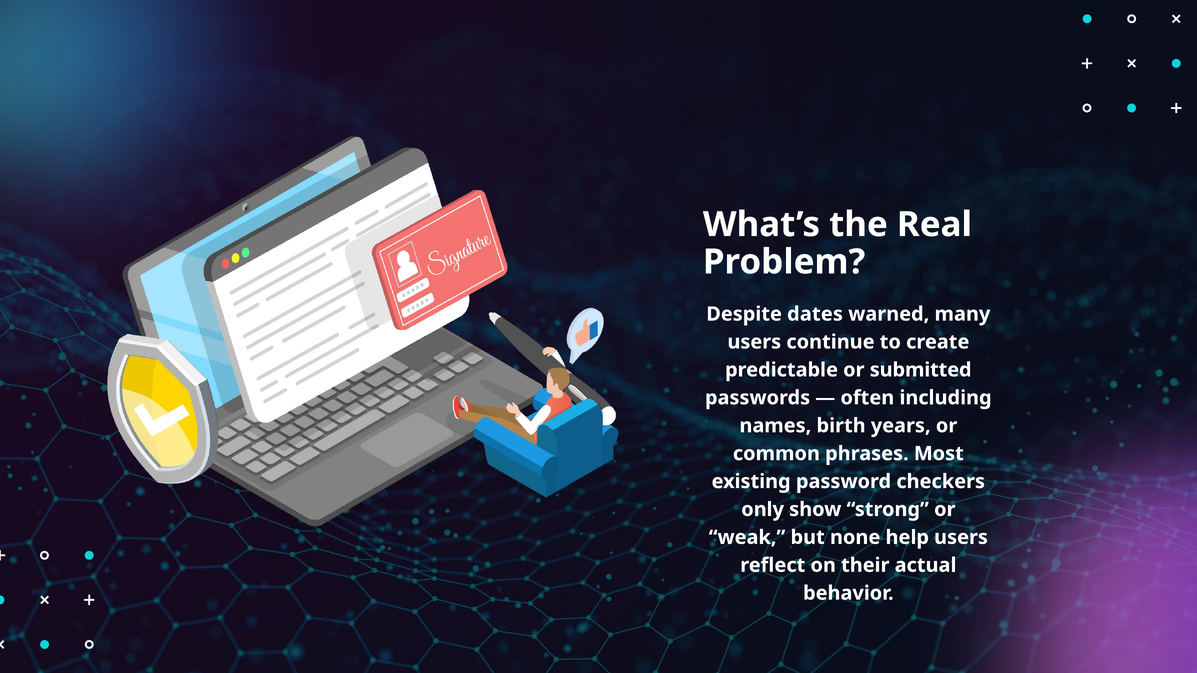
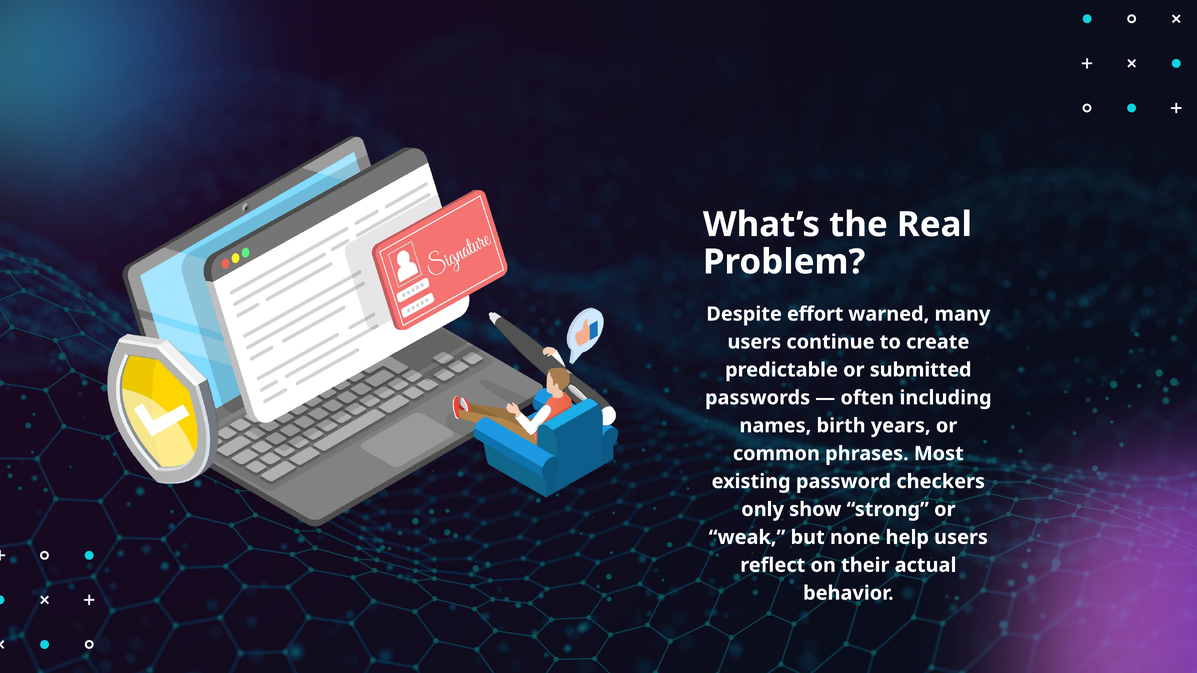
dates: dates -> effort (815, 314)
